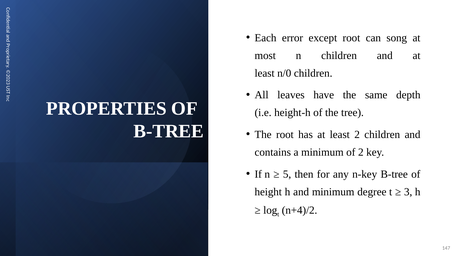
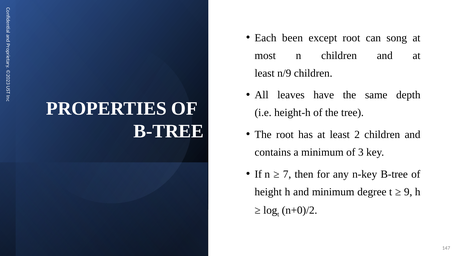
error: error -> been (292, 38)
n/0: n/0 -> n/9 (284, 73)
of 2: 2 -> 3 (361, 152)
5: 5 -> 7 (287, 174)
3: 3 -> 9 (408, 192)
n+4)/2: n+4)/2 -> n+0)/2 (300, 210)
